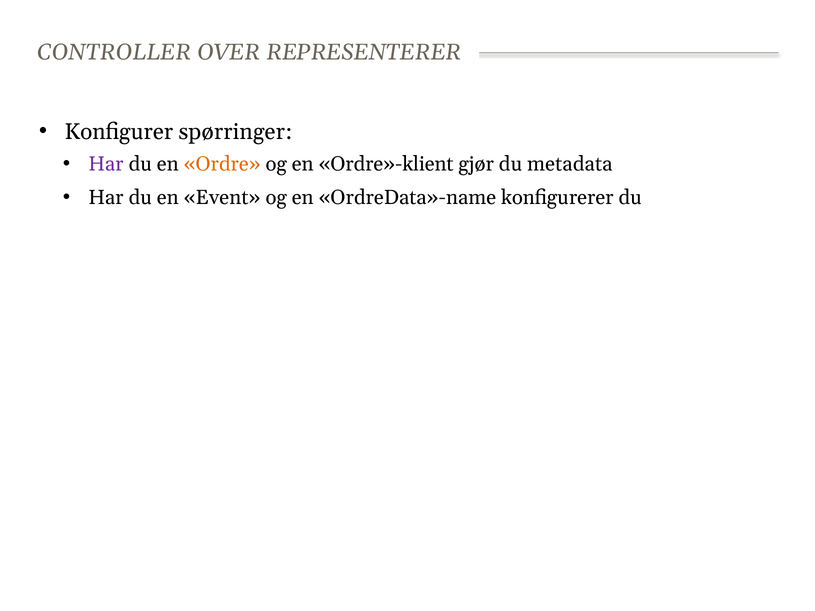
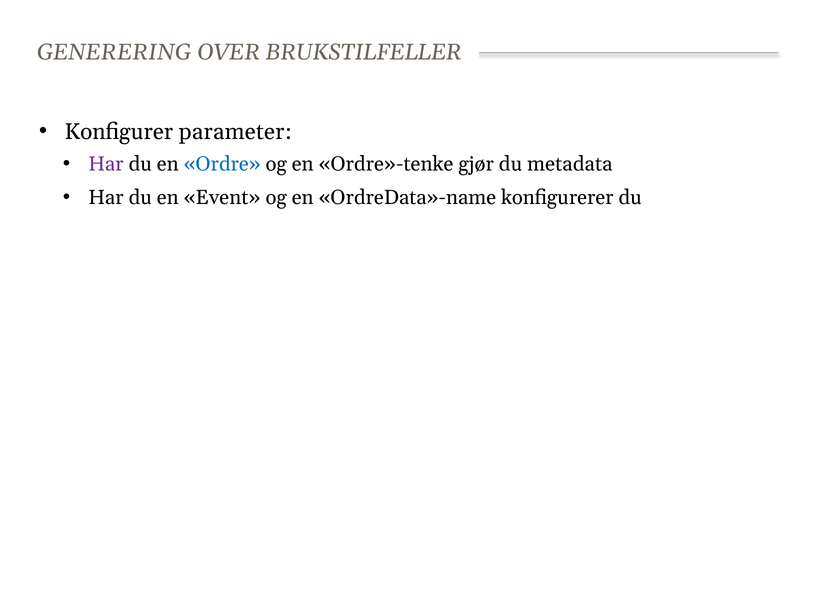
CONTROLLER: CONTROLLER -> GENERERING (114, 53)
REPRESENTERER: REPRESENTERER -> BRUKSTILFELLER (364, 53)
spørringer: spørringer -> parameter (235, 132)
Ordre colour: orange -> blue (222, 164)
Ordre»-klient: Ordre»-klient -> Ordre»-tenke (386, 164)
